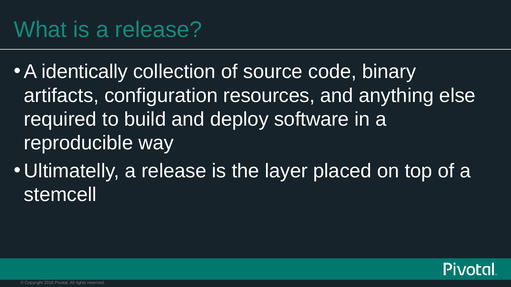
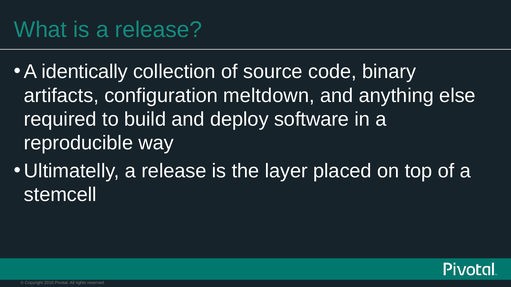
resources: resources -> meltdown (269, 96)
